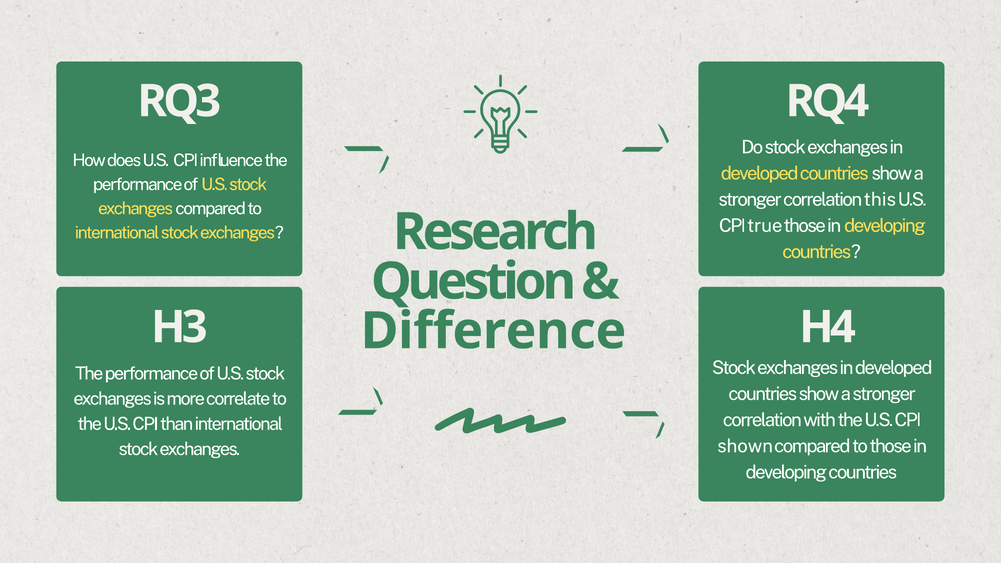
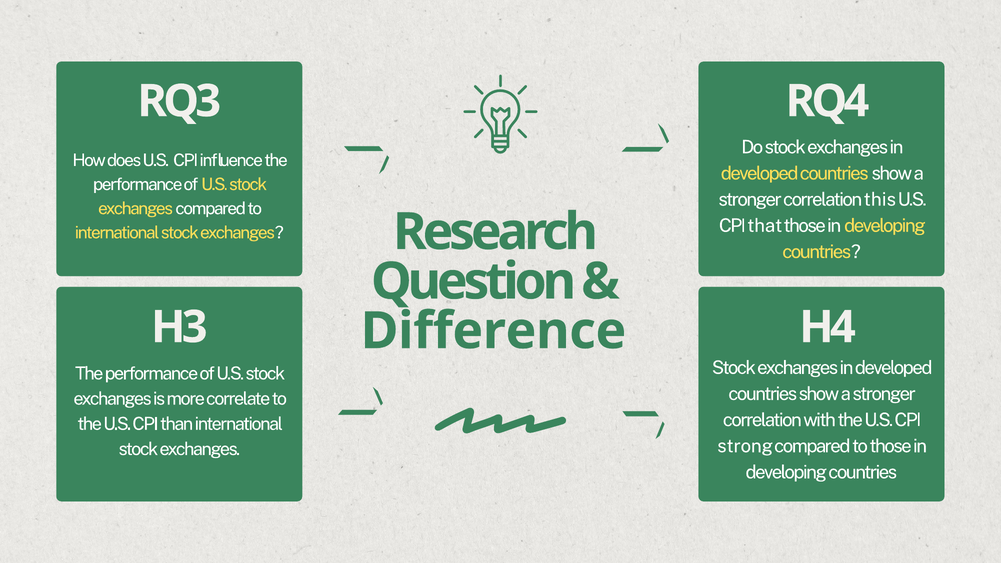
true: true -> that (765, 226)
shown: shown -> strong (745, 446)
